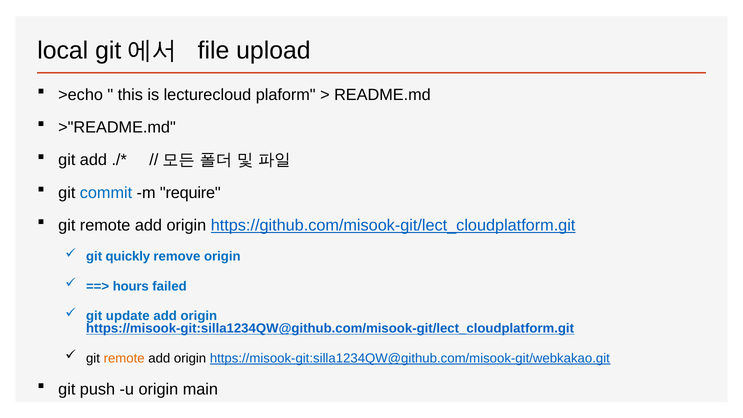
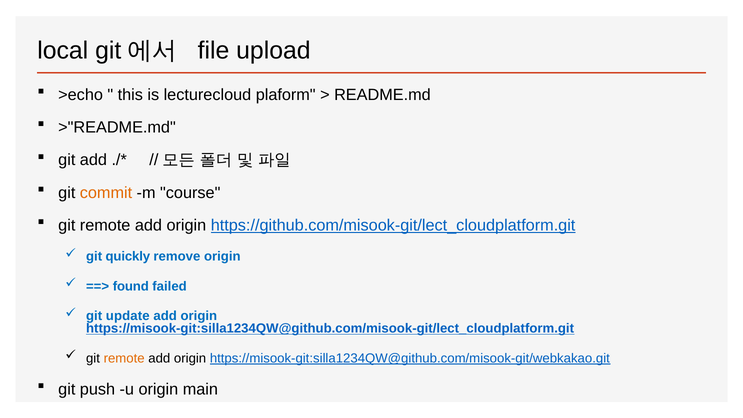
commit colour: blue -> orange (106, 193)
require: require -> course (190, 193)
hours: hours -> found (131, 286)
